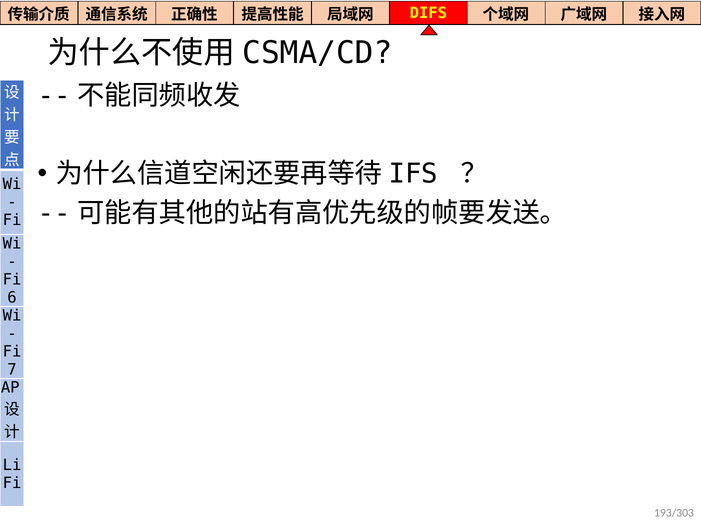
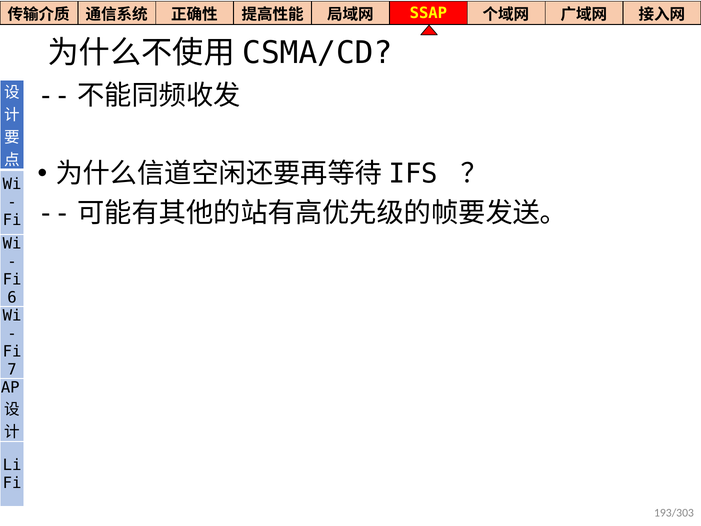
DIFS: DIFS -> SSAP (428, 13)
